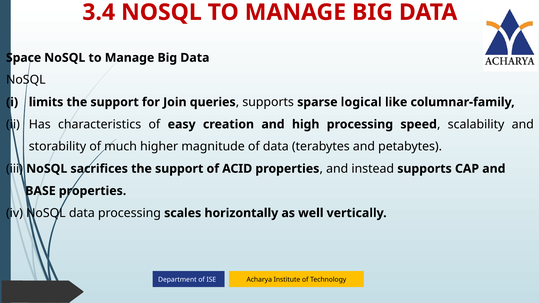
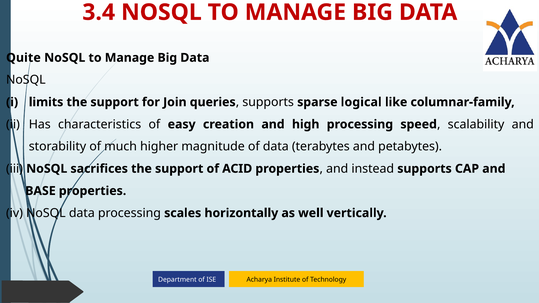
Space: Space -> Quite (23, 58)
